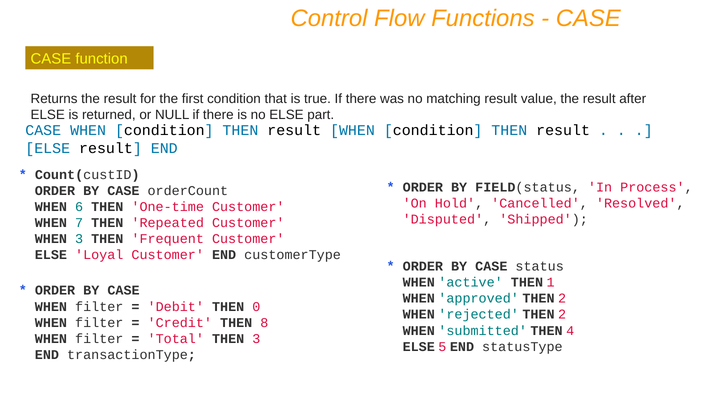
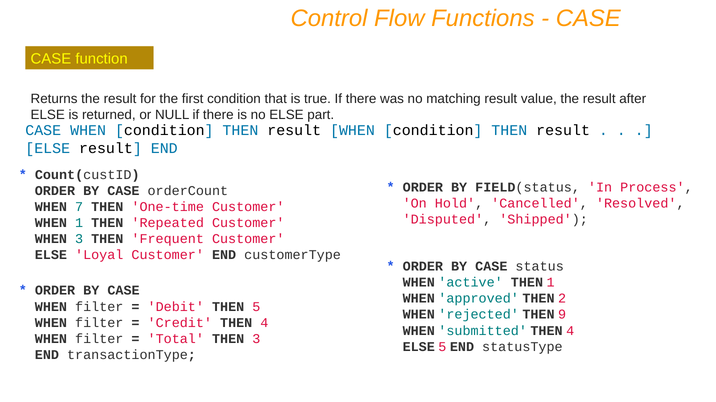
6: 6 -> 7 (79, 207)
WHEN 7: 7 -> 1 (79, 223)
THEN 0: 0 -> 5 (256, 307)
rejected THEN 2: 2 -> 9 (562, 315)
Credit THEN 8: 8 -> 4 (264, 323)
